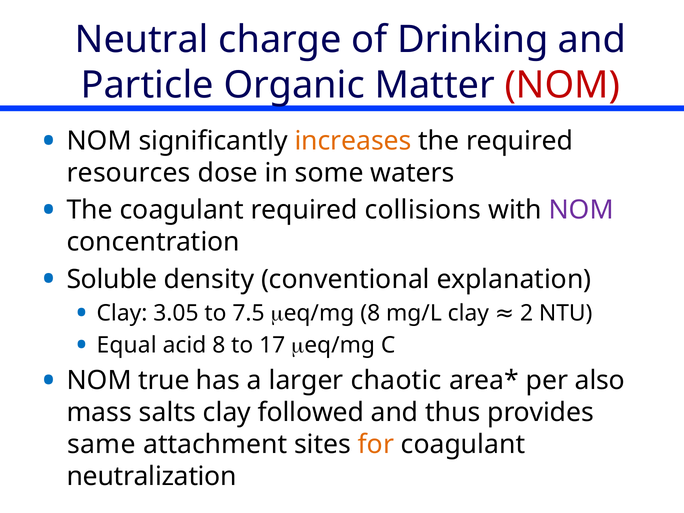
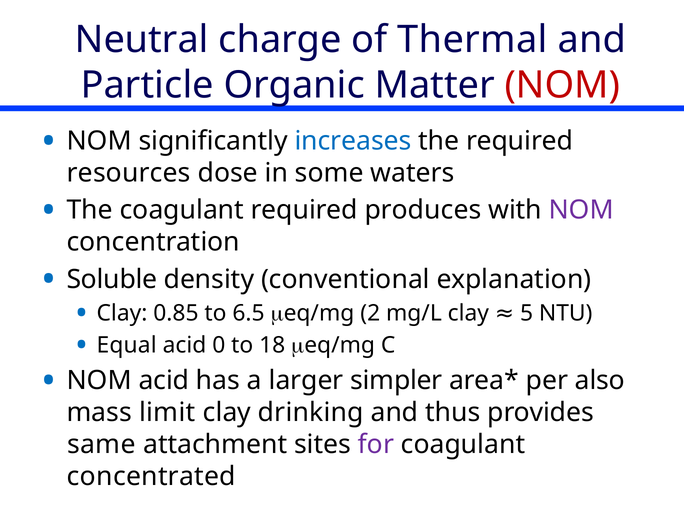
Drinking: Drinking -> Thermal (472, 40)
increases colour: orange -> blue (353, 141)
collisions: collisions -> produces (423, 210)
3.05: 3.05 -> 0.85 (176, 313)
7.5: 7.5 -> 6.5 (248, 313)
meq/mg 8: 8 -> 2 (370, 313)
2: 2 -> 5 (527, 313)
acid 8: 8 -> 0 (219, 345)
17: 17 -> 18 (272, 345)
NOM true: true -> acid (164, 380)
chaotic: chaotic -> simpler (396, 380)
salts: salts -> limit (167, 412)
followed: followed -> drinking (311, 412)
for colour: orange -> purple (376, 444)
neutralization: neutralization -> concentrated (151, 476)
